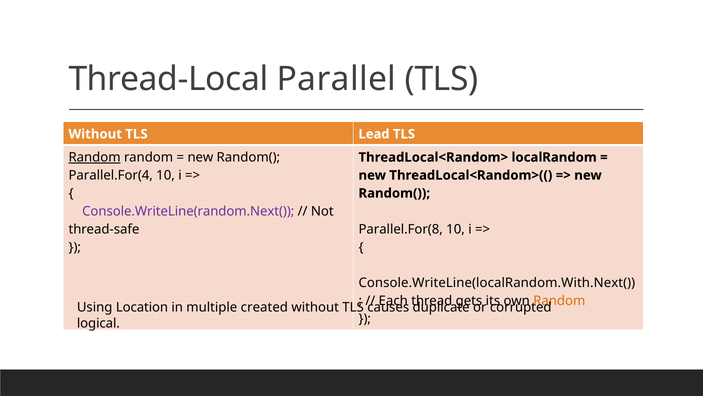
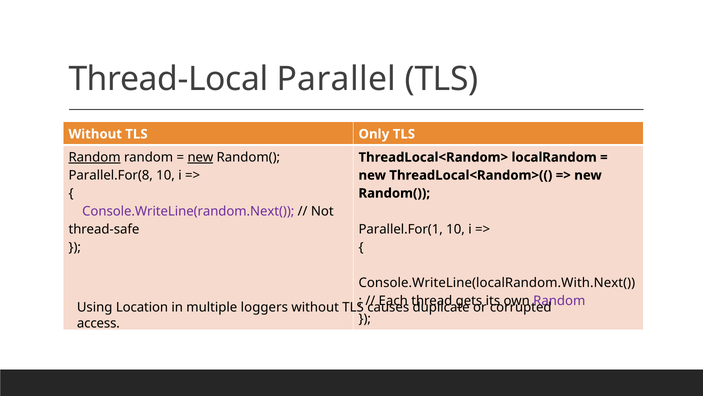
Lead: Lead -> Only (374, 134)
new underline: none -> present (200, 157)
Parallel.For(4: Parallel.For(4 -> Parallel.For(8 (111, 175)
Parallel.For(8: Parallel.For(8 -> Parallel.For(1 (401, 229)
Random colour: orange -> purple (559, 301)
created: created -> loggers (264, 307)
logical: logical -> access (98, 323)
